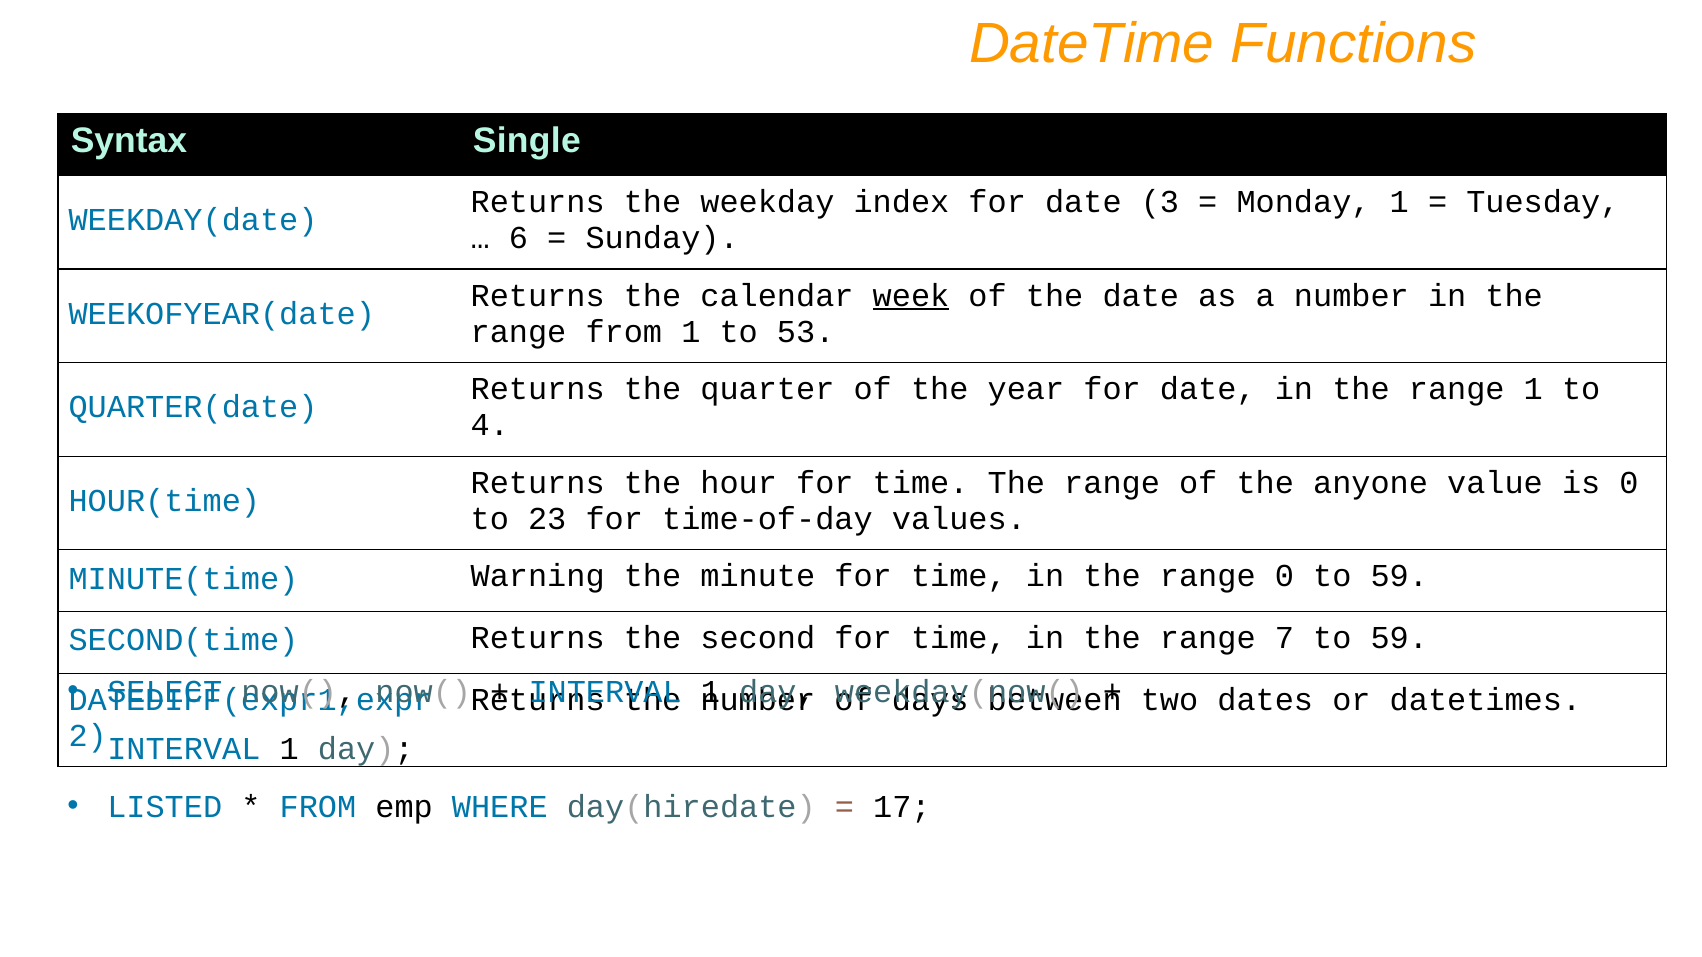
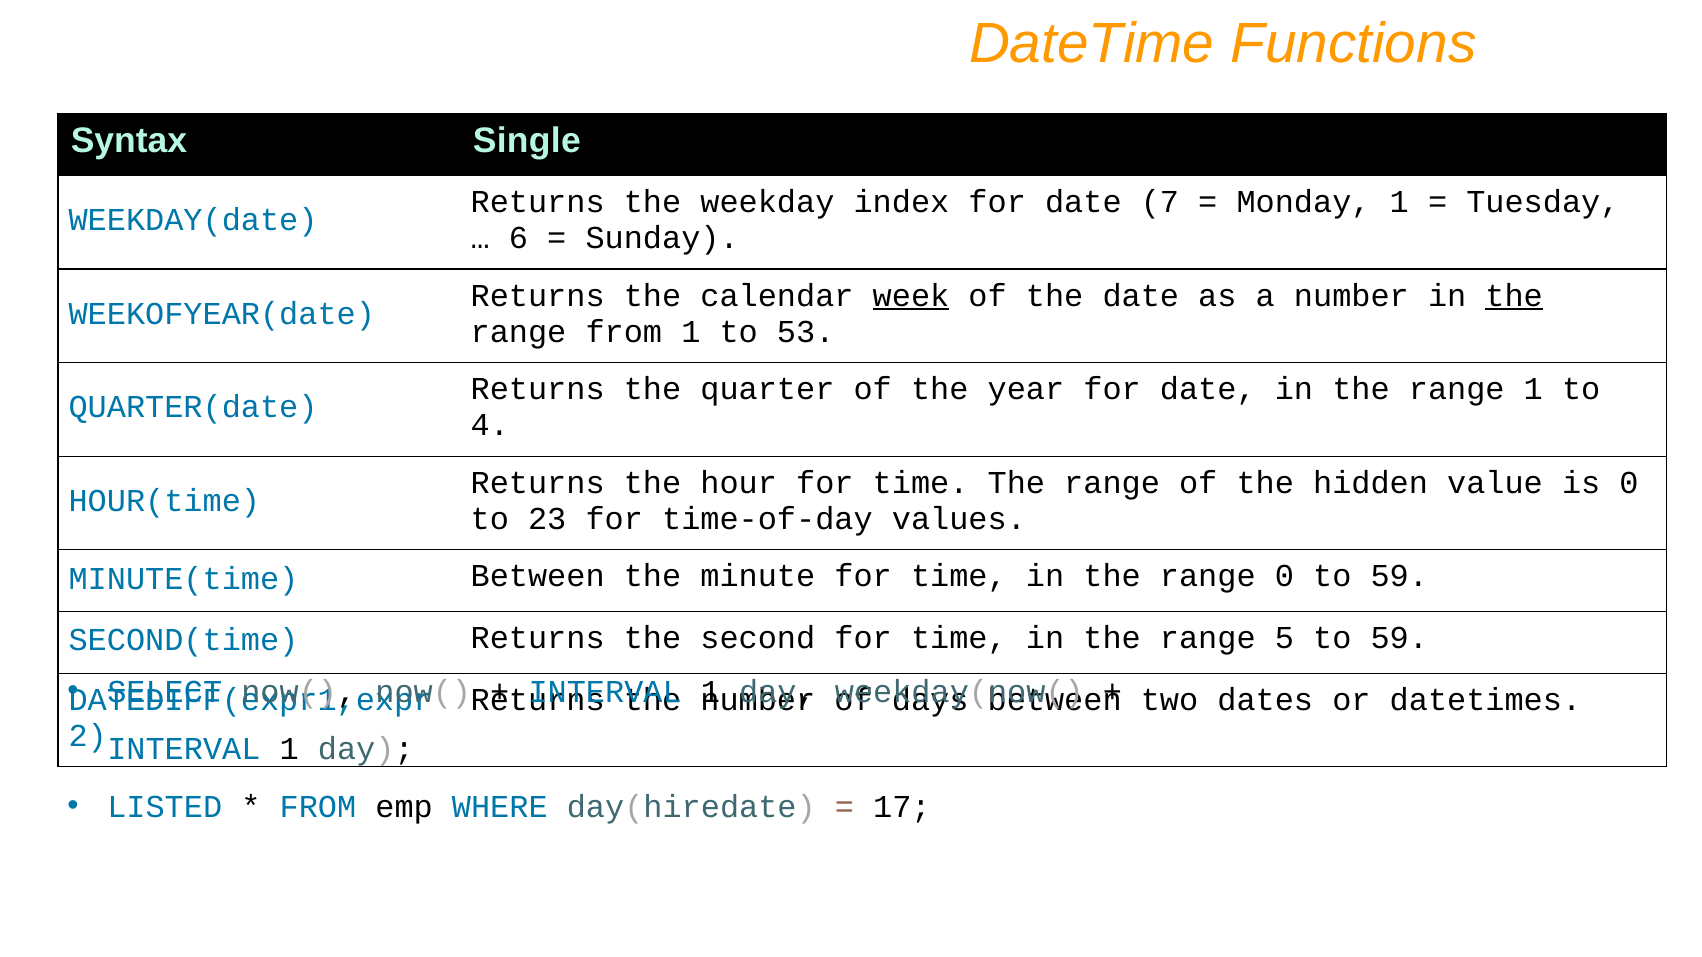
3: 3 -> 7 (1160, 202)
the underline: none -> present (1514, 296)
anyone: anyone -> hidden (1371, 483)
MINUTE(time Warning: Warning -> Between (538, 577)
7: 7 -> 5 (1284, 638)
